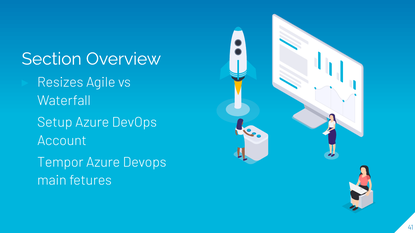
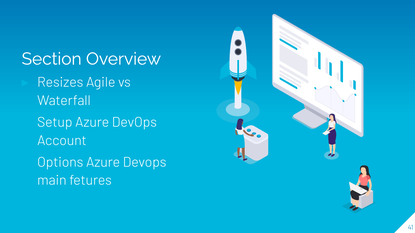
Tempor: Tempor -> Options (60, 162)
